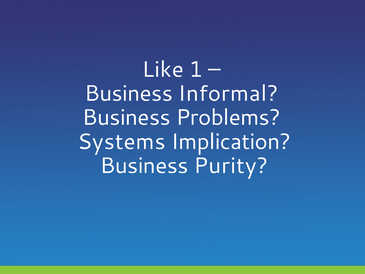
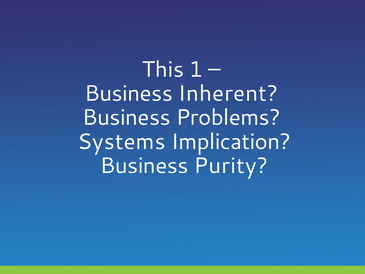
Like: Like -> This (163, 69)
Informal: Informal -> Inherent (228, 93)
